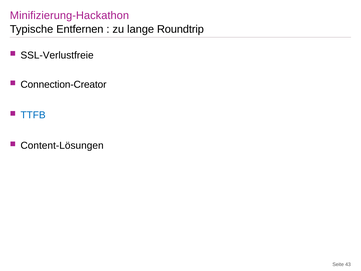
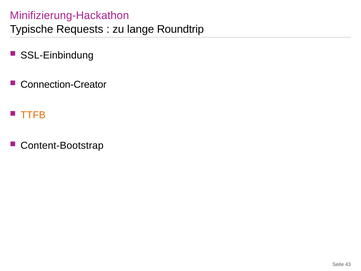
Entfernen: Entfernen -> Requests (80, 29)
SSL-Verlustfreie: SSL-Verlustfreie -> SSL-Einbindung (57, 55)
TTFB colour: blue -> orange (33, 115)
Content-Lösungen: Content-Lösungen -> Content-Bootstrap (62, 145)
